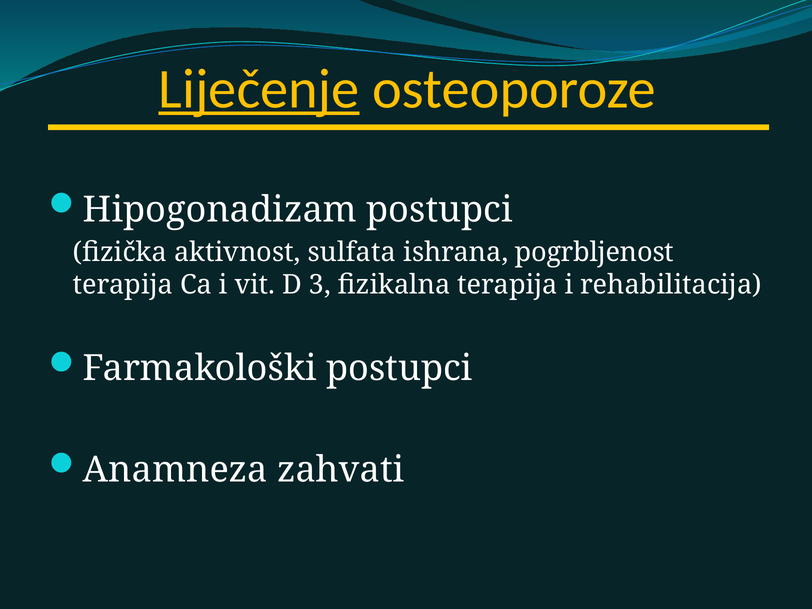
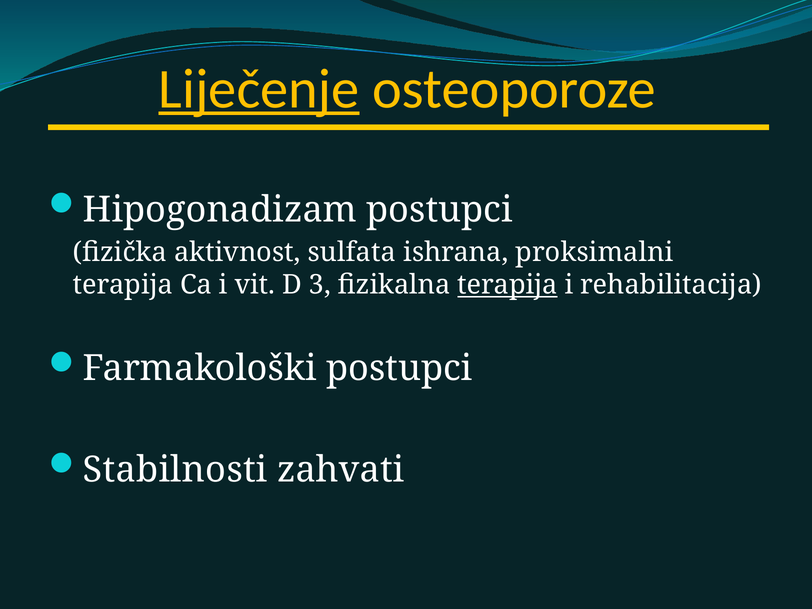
pogrbljenost: pogrbljenost -> proksimalni (594, 252)
terapija underline: none -> present (507, 285)
Anamneza: Anamneza -> Stabilnosti (175, 470)
